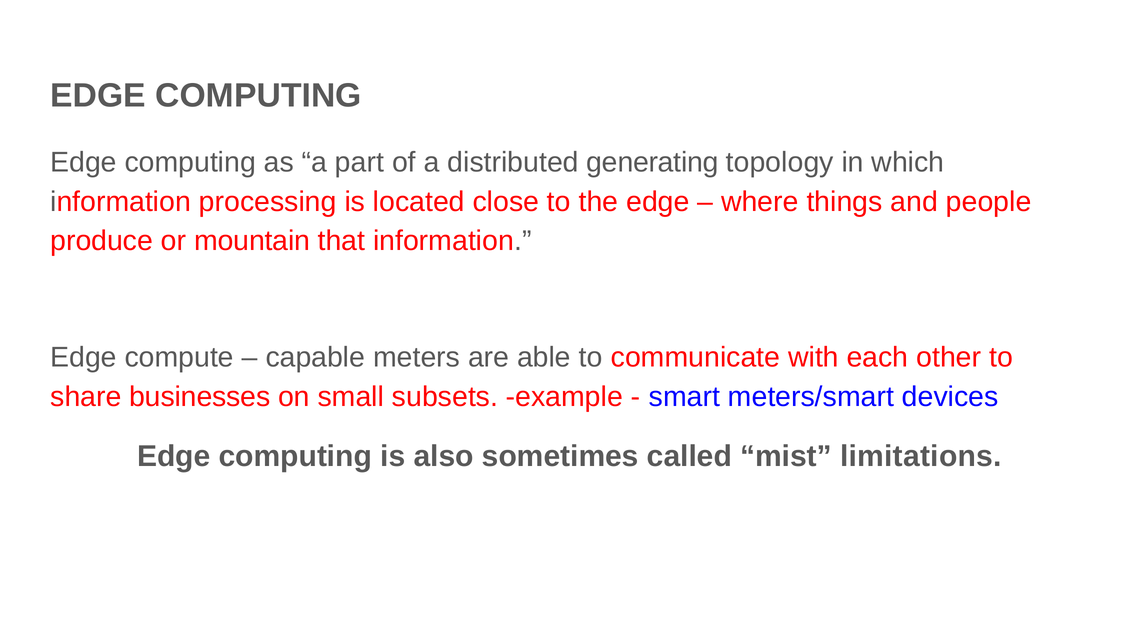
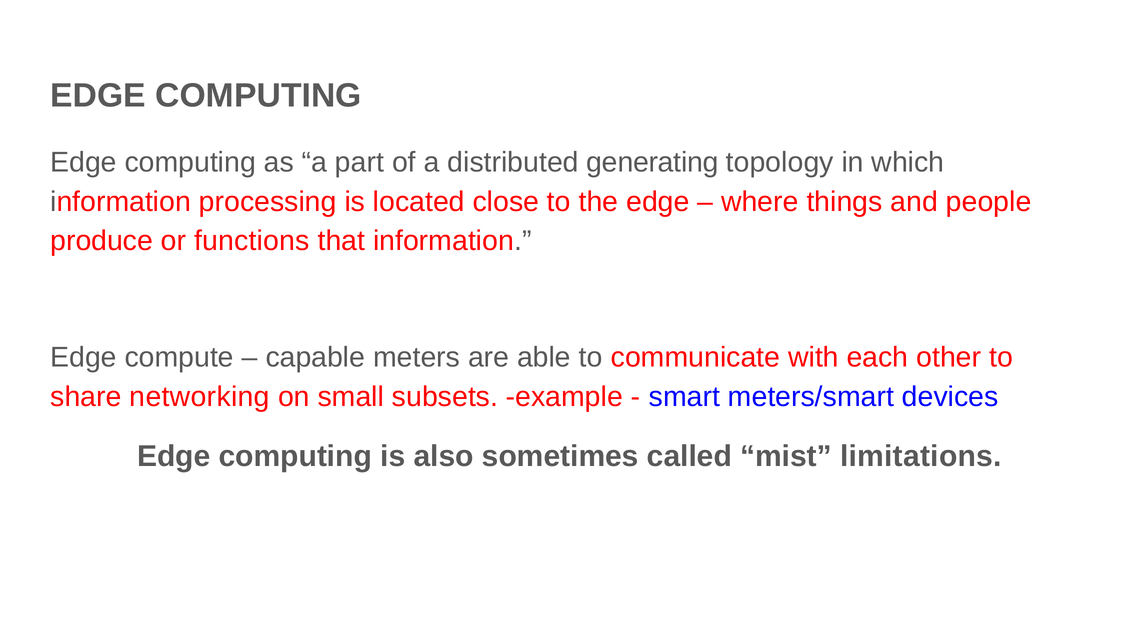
mountain: mountain -> functions (252, 241)
businesses: businesses -> networking (200, 397)
